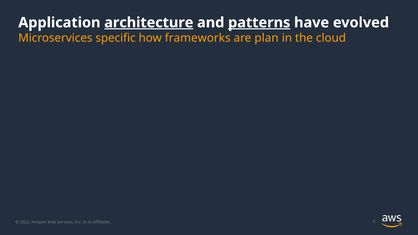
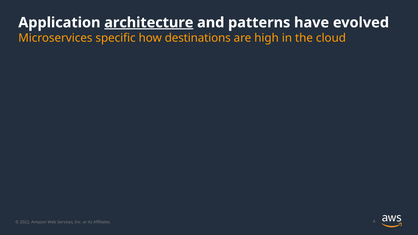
patterns underline: present -> none (259, 23)
frameworks: frameworks -> destinations (198, 38)
plan: plan -> high (267, 38)
